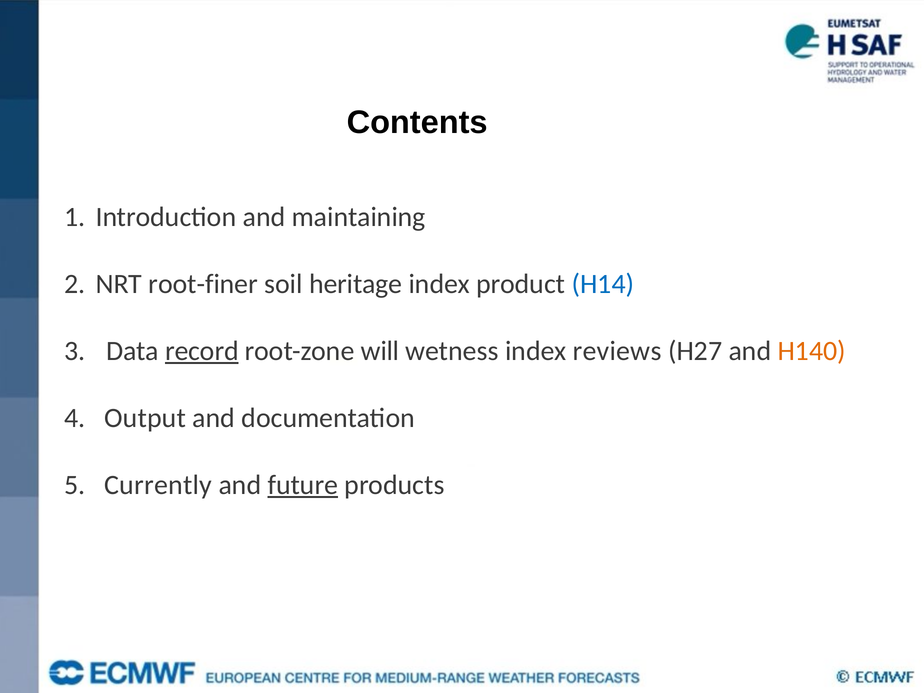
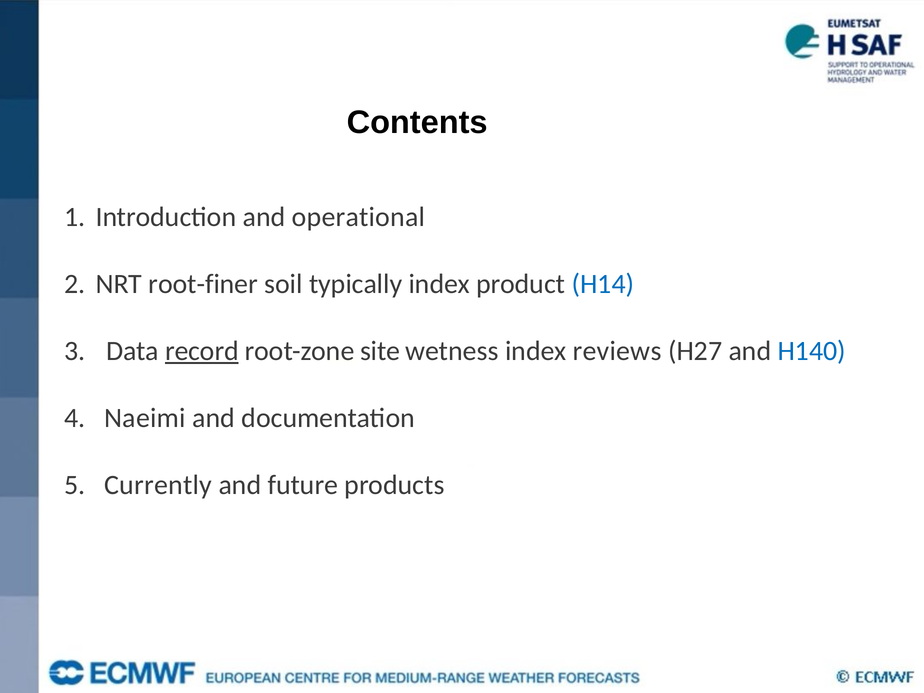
maintaining: maintaining -> operational (359, 217)
heritage: heritage -> typically (356, 284)
will: will -> site (380, 351)
H140 colour: orange -> blue (812, 351)
Output: Output -> Naeimi (145, 418)
future underline: present -> none (303, 485)
